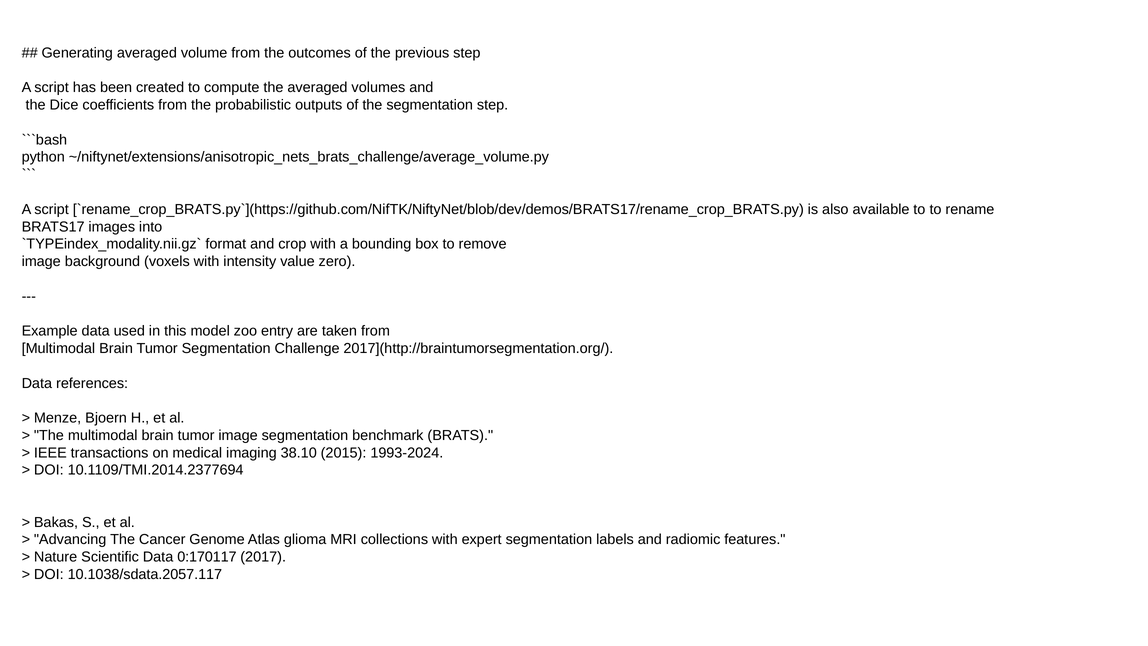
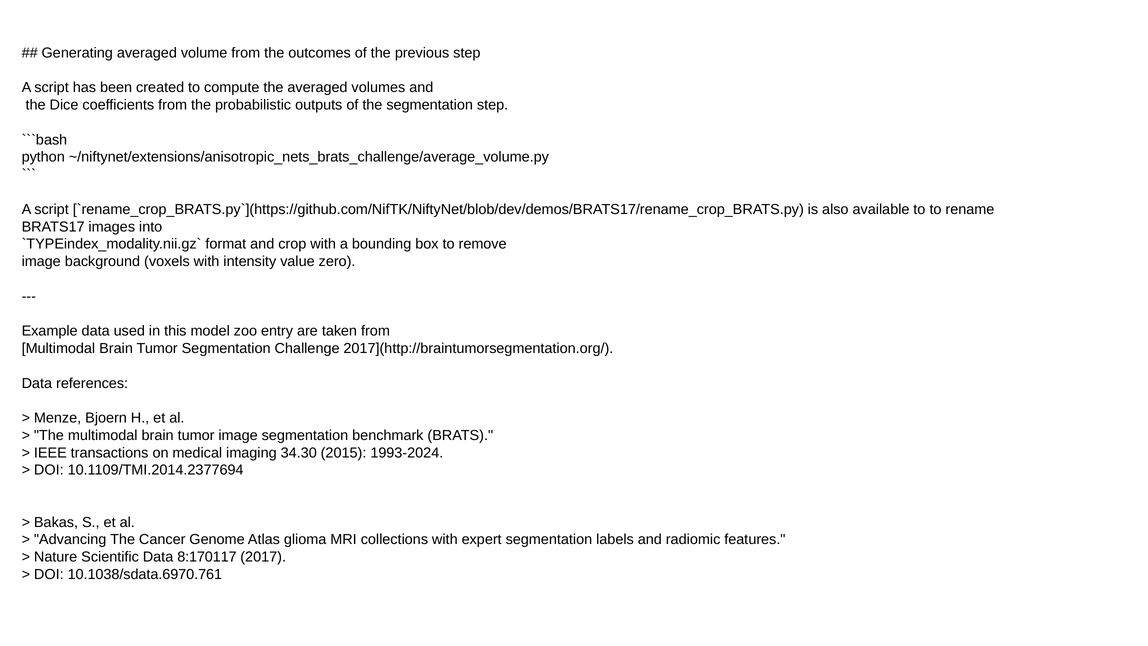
38.10: 38.10 -> 34.30 (299, 453)
0:170117: 0:170117 -> 8:170117 (207, 557)
10.1038/sdata.2057.117: 10.1038/sdata.2057.117 -> 10.1038/sdata.6970.761 (145, 574)
